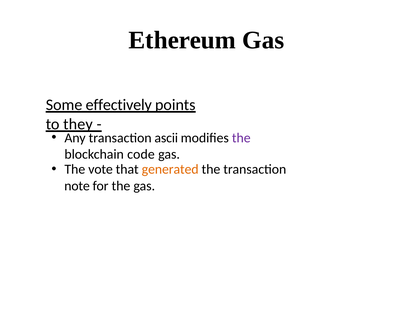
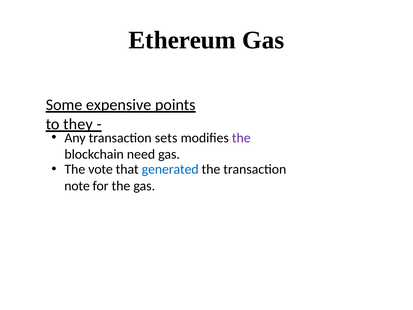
effectively: effectively -> expensive (119, 105)
ascii: ascii -> sets (166, 138)
code: code -> need (141, 154)
generated colour: orange -> blue (170, 169)
